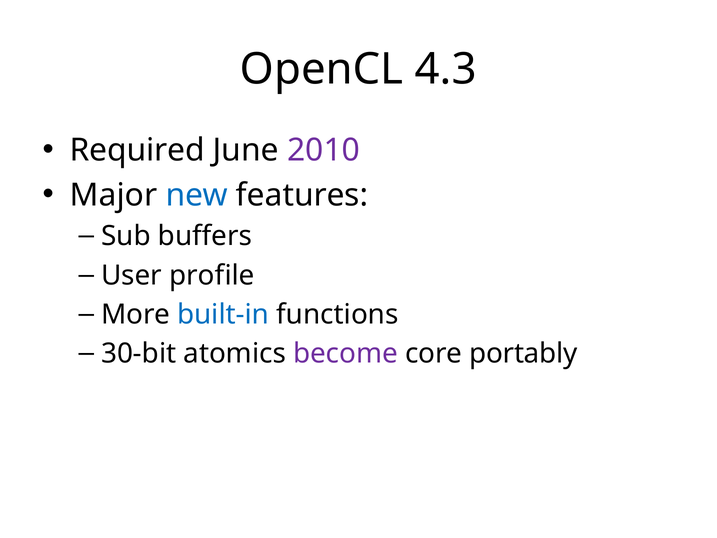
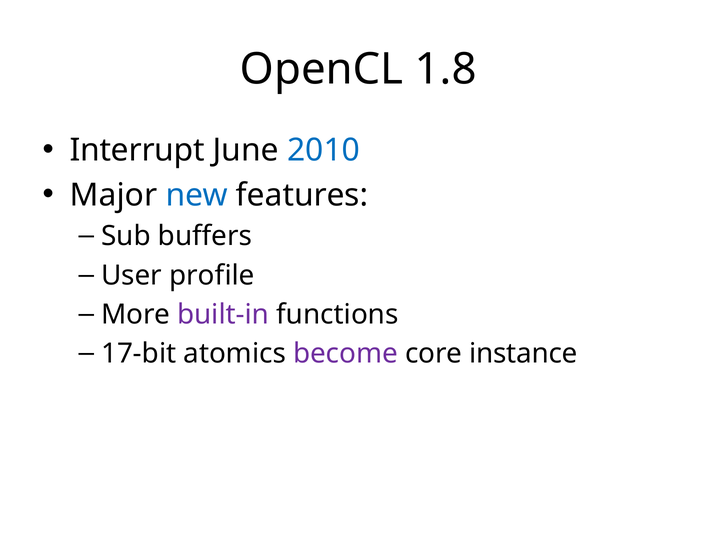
4.3: 4.3 -> 1.8 (446, 69)
Required: Required -> Interrupt (137, 150)
2010 colour: purple -> blue (324, 150)
built-in colour: blue -> purple (223, 314)
30-bit: 30-bit -> 17-bit (139, 353)
portably: portably -> instance (523, 353)
